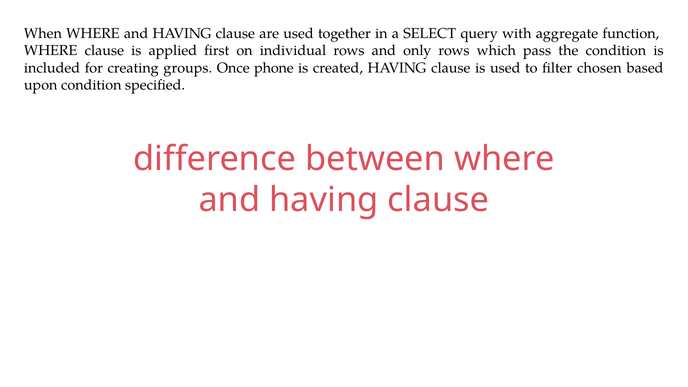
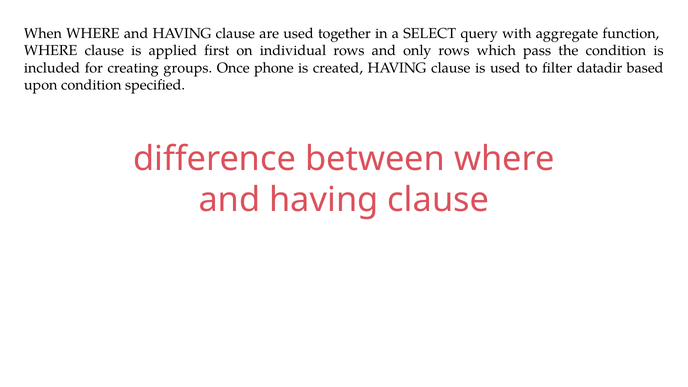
chosen: chosen -> datadir (600, 68)
